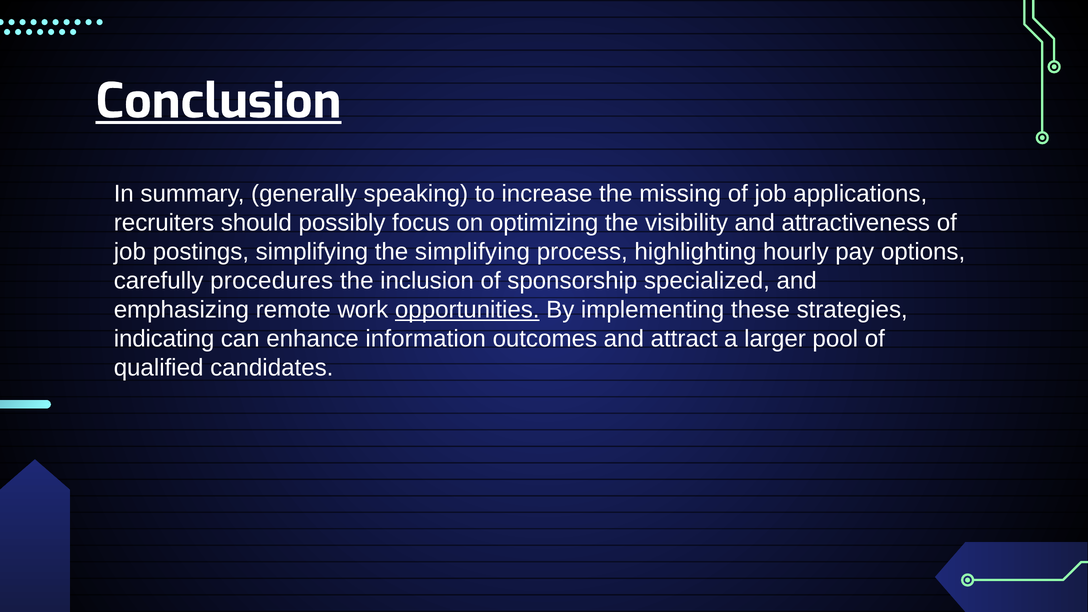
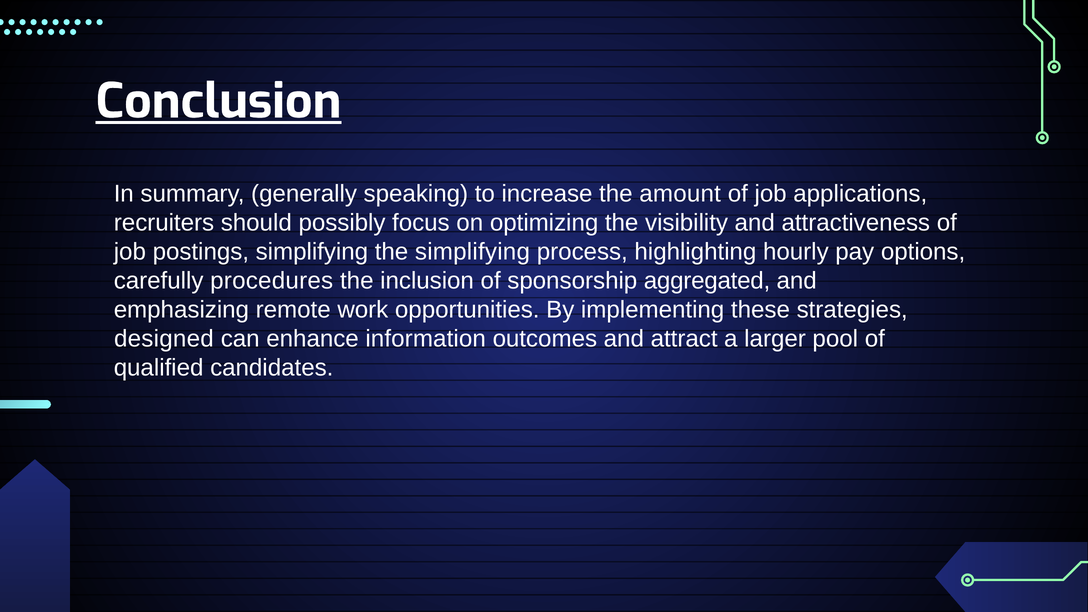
missing: missing -> amount (680, 194)
specialized: specialized -> aggregated (707, 281)
opportunities underline: present -> none (467, 310)
indicating: indicating -> designed (164, 339)
